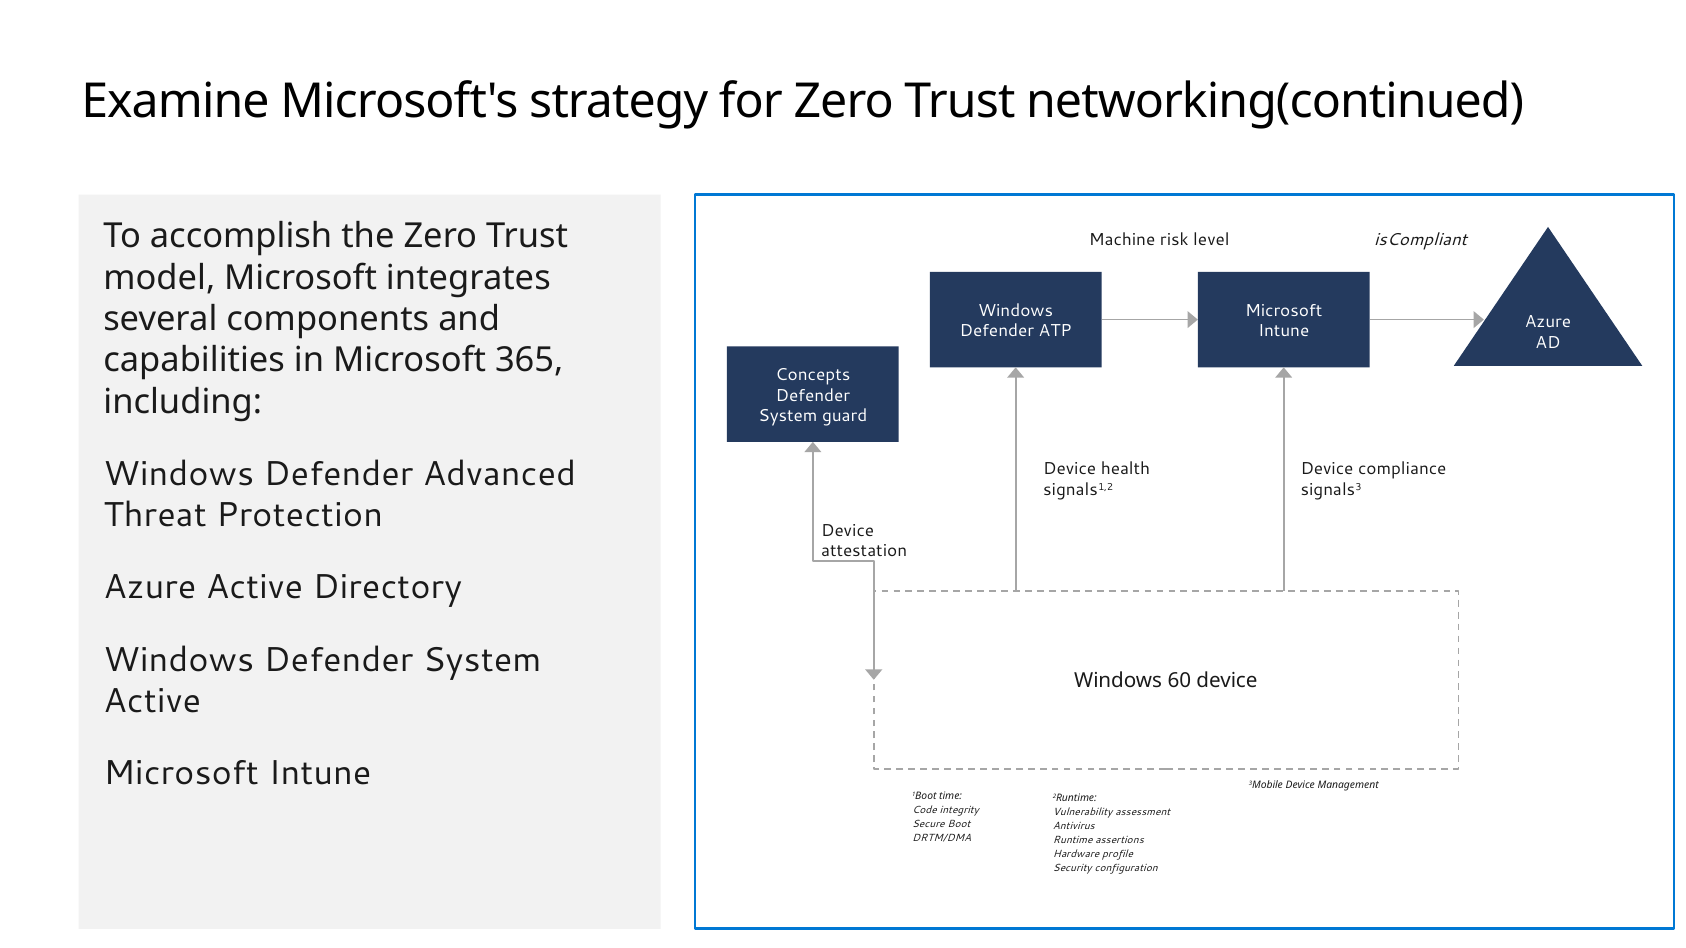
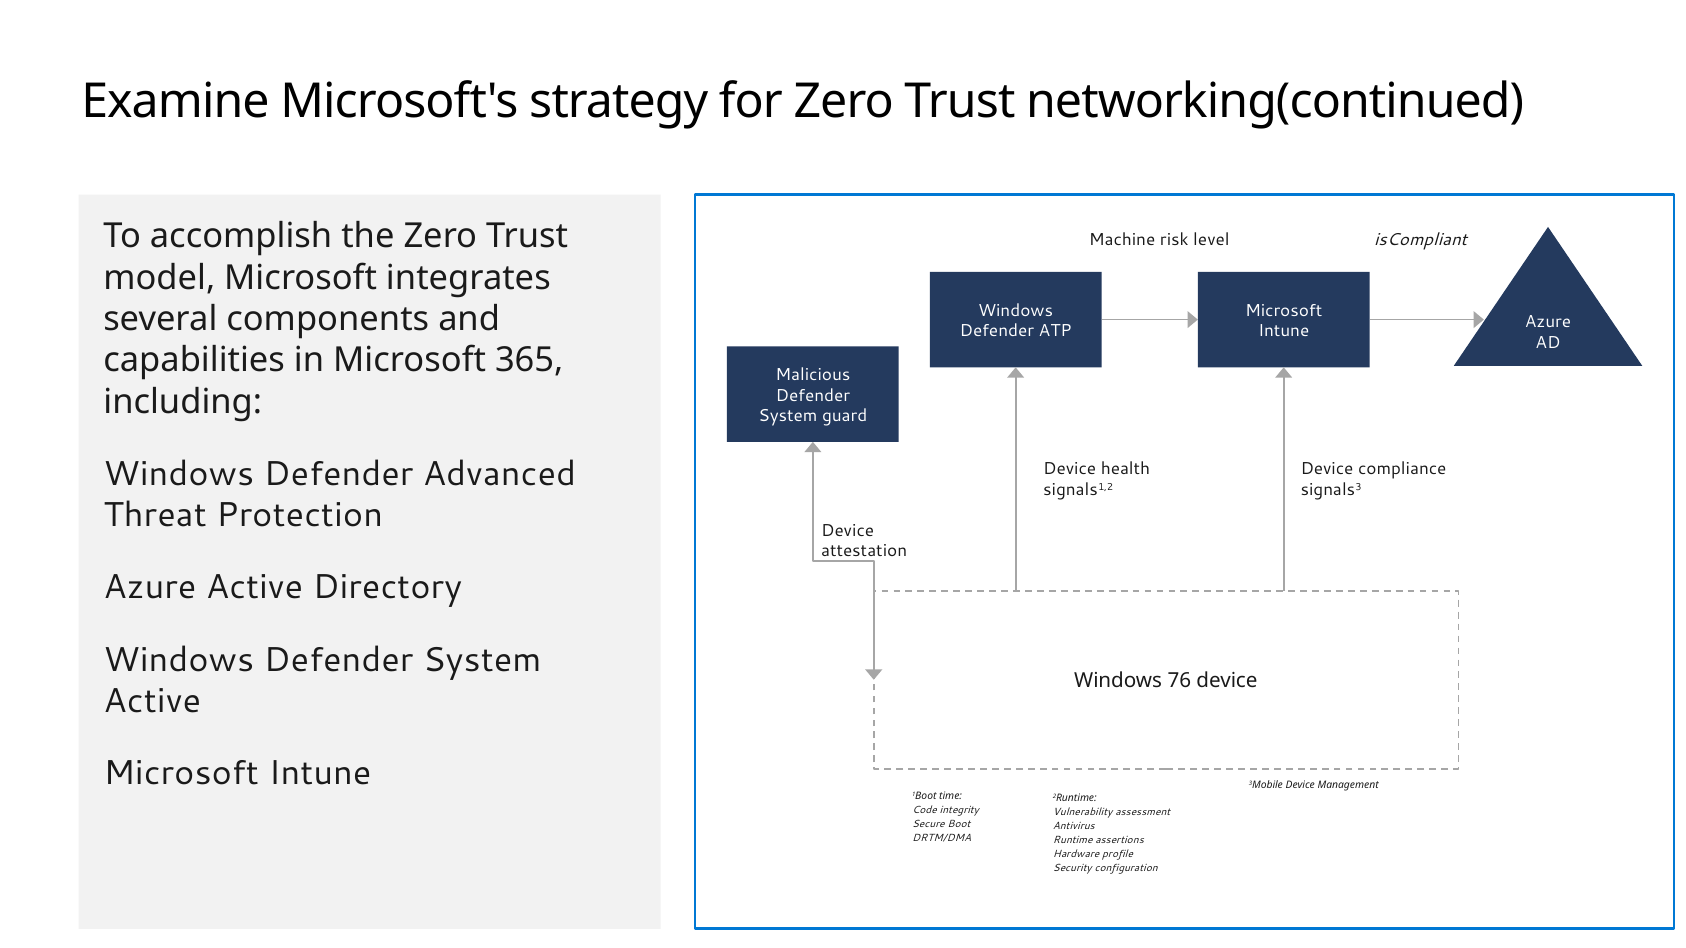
Concepts: Concepts -> Malicious (813, 375)
60: 60 -> 76 (1179, 681)
